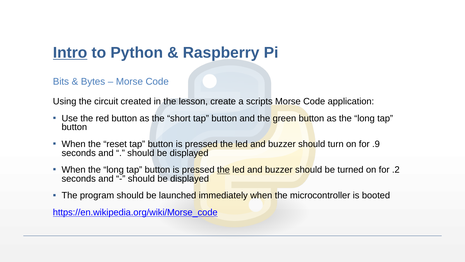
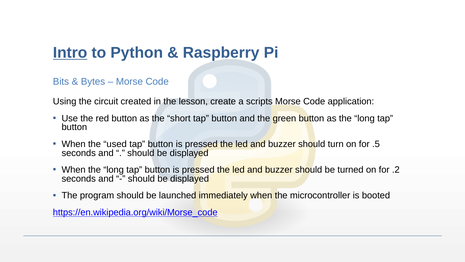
reset: reset -> used (115, 144)
.9: .9 -> .5 (376, 144)
the underline: present -> none (223, 170)
